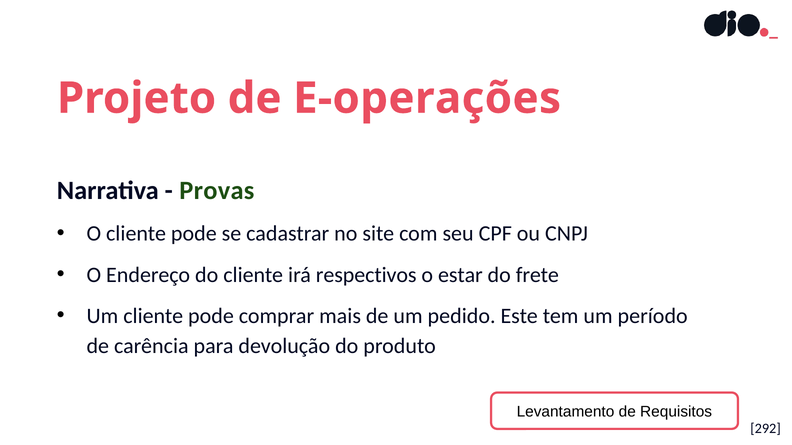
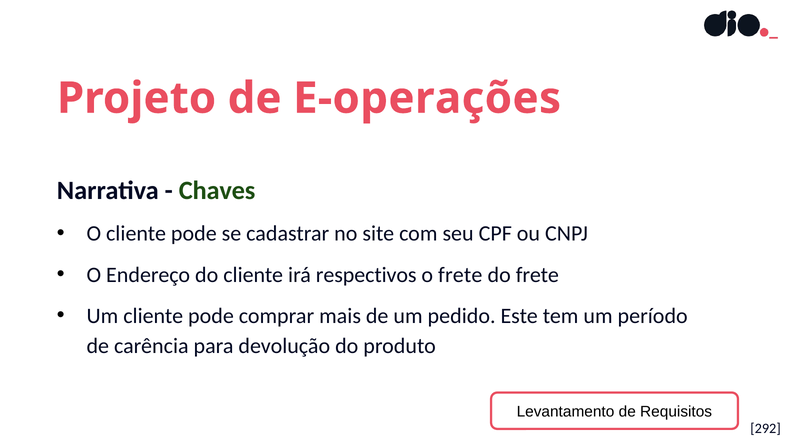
Provas: Provas -> Chaves (217, 191)
o estar: estar -> frete (460, 275)
